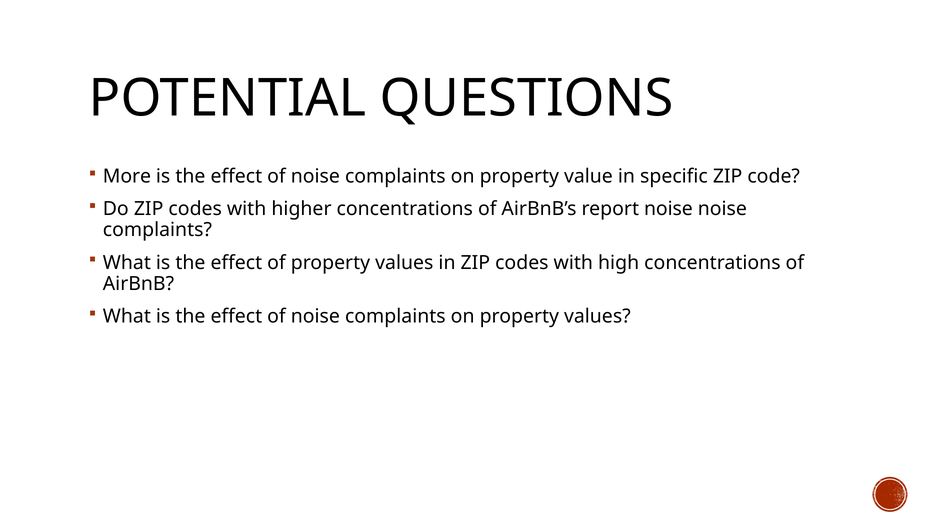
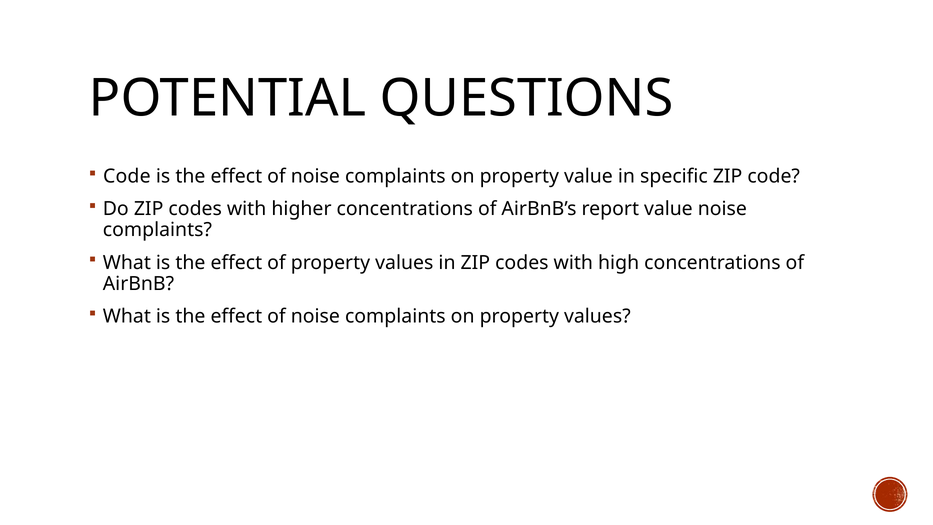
More: More -> Code (127, 176)
report noise: noise -> value (668, 209)
